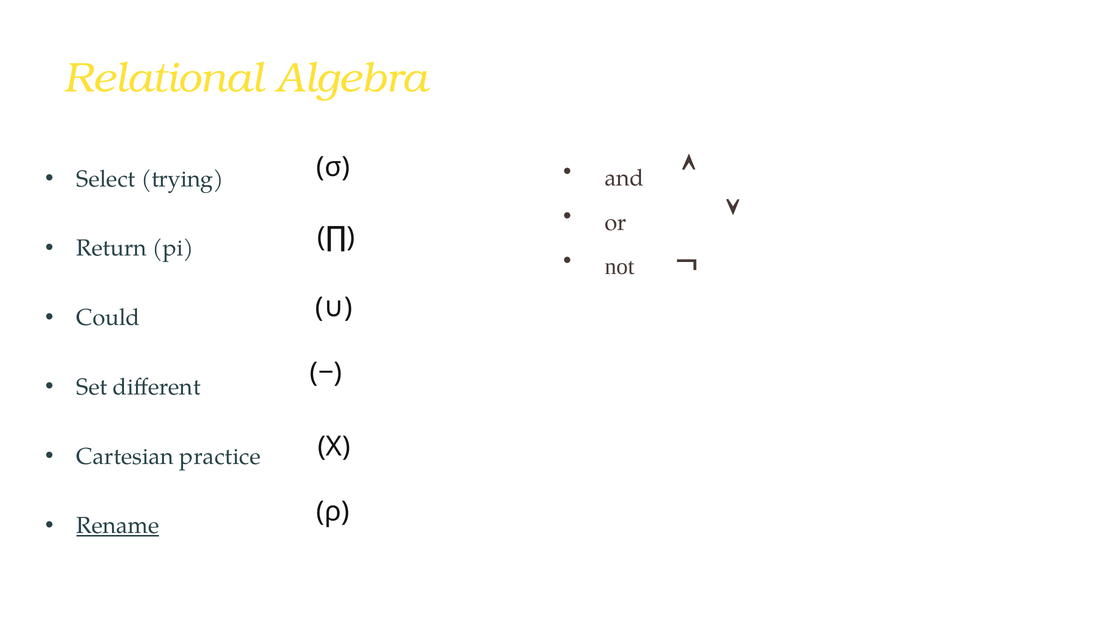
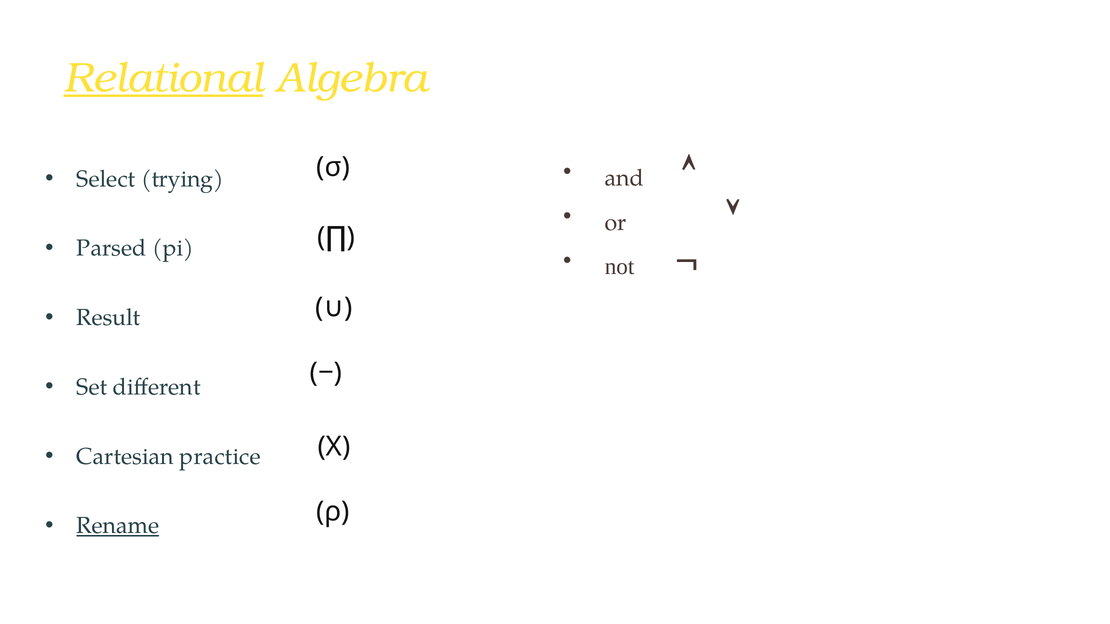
Relational underline: none -> present (163, 78)
Return: Return -> Parsed (112, 249)
Could: Could -> Result (108, 318)
